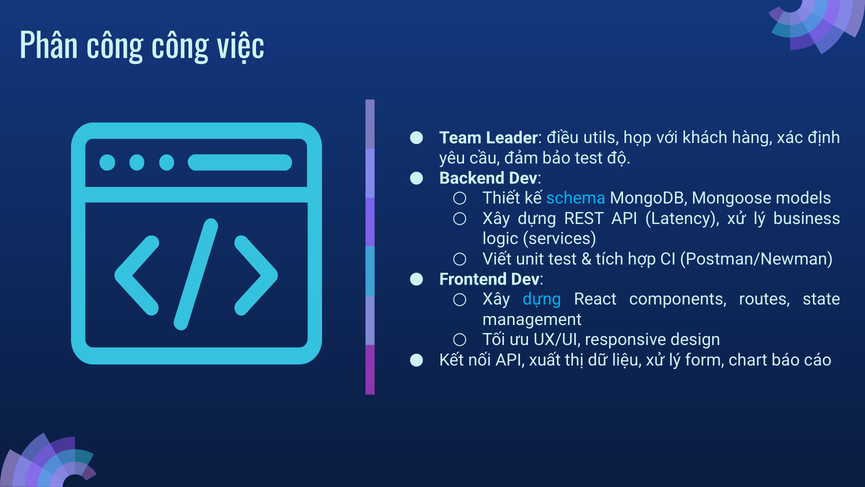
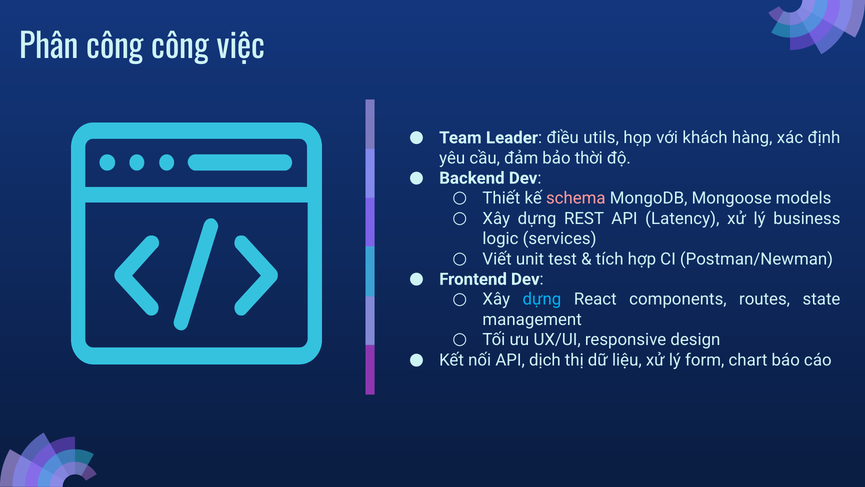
bảo test: test -> thời (589, 158)
schema colour: light blue -> pink (576, 198)
xuất: xuất -> dịch (545, 360)
